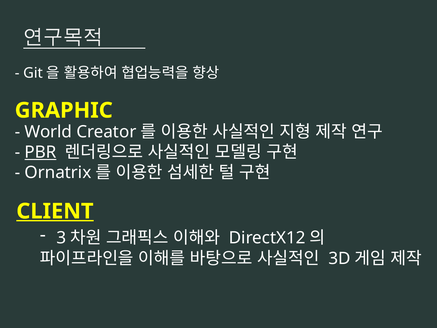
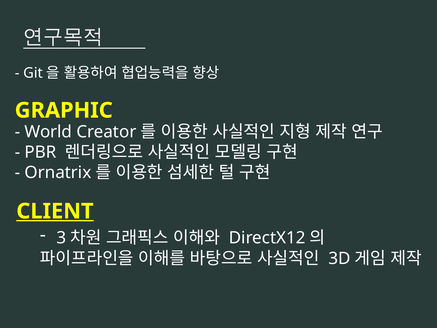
PBR underline: present -> none (41, 152)
